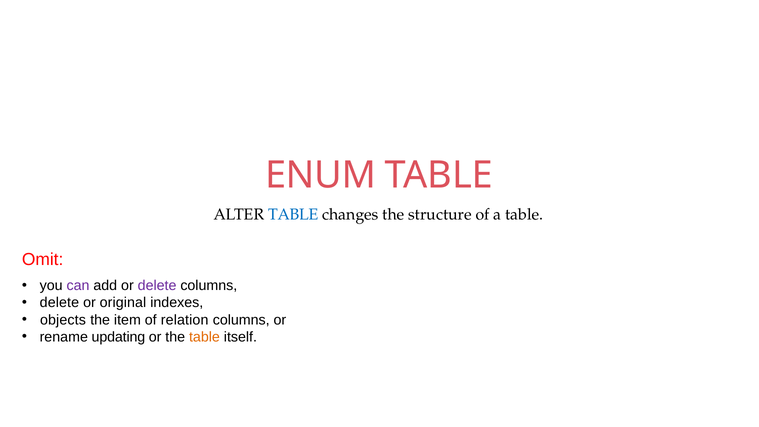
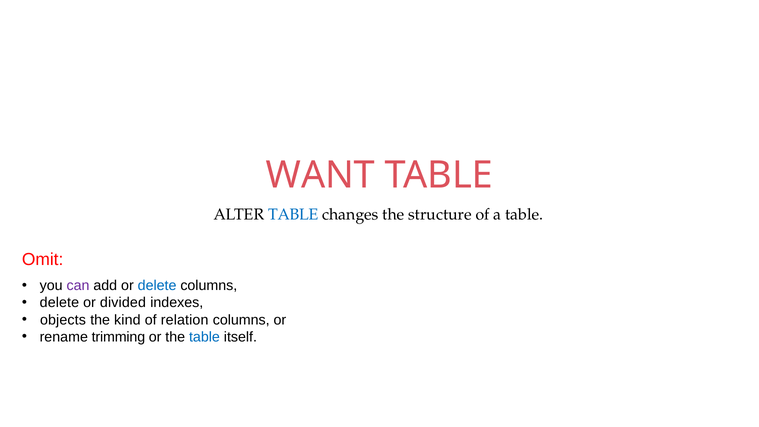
ENUM: ENUM -> WANT (320, 175)
delete colour: purple -> blue (157, 286)
original: original -> divided (123, 303)
item: item -> kind (127, 320)
updating: updating -> trimming (118, 337)
table colour: orange -> blue (204, 337)
